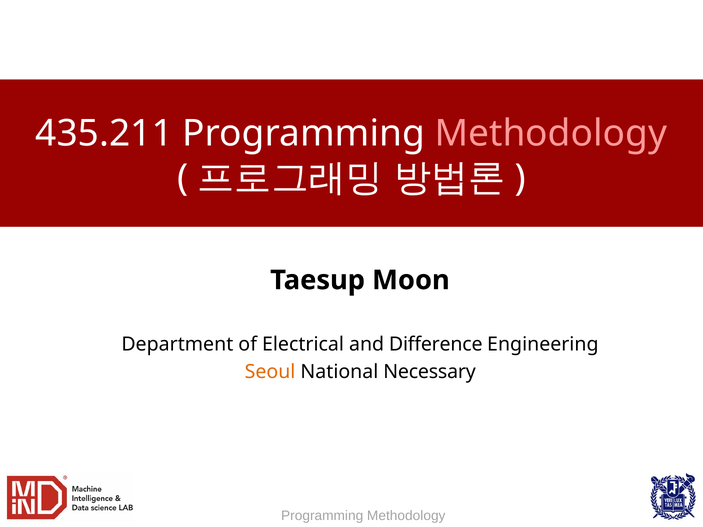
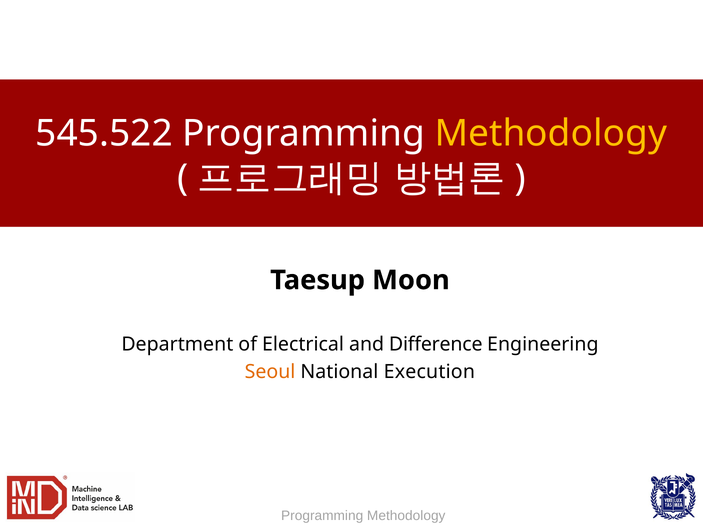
435.211: 435.211 -> 545.522 (104, 134)
Methodology colour: pink -> yellow (551, 134)
Necessary: Necessary -> Execution (429, 372)
